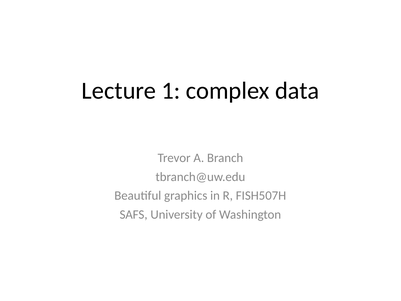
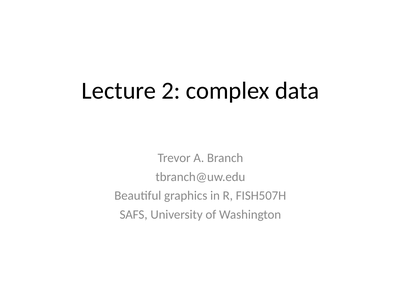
1: 1 -> 2 (171, 91)
